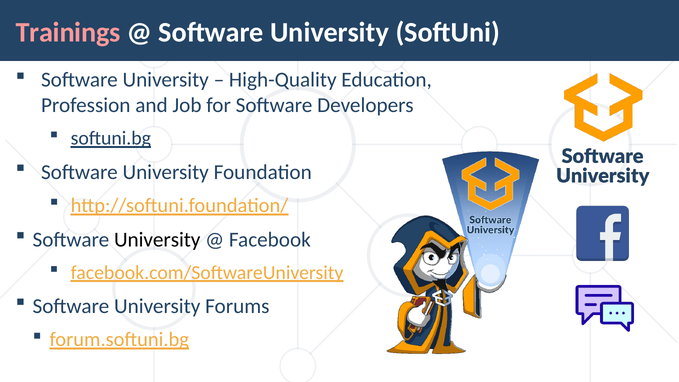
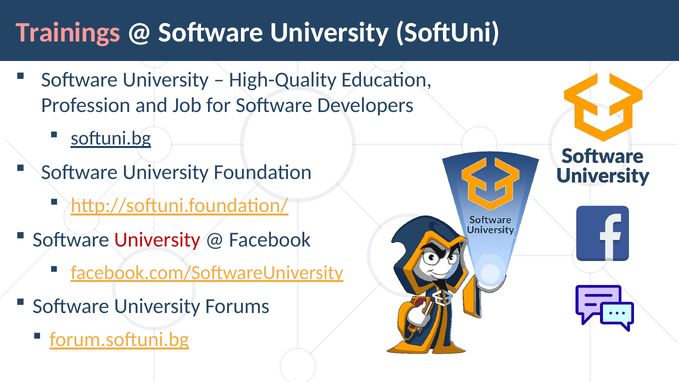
University colour: black -> red (157, 240)
